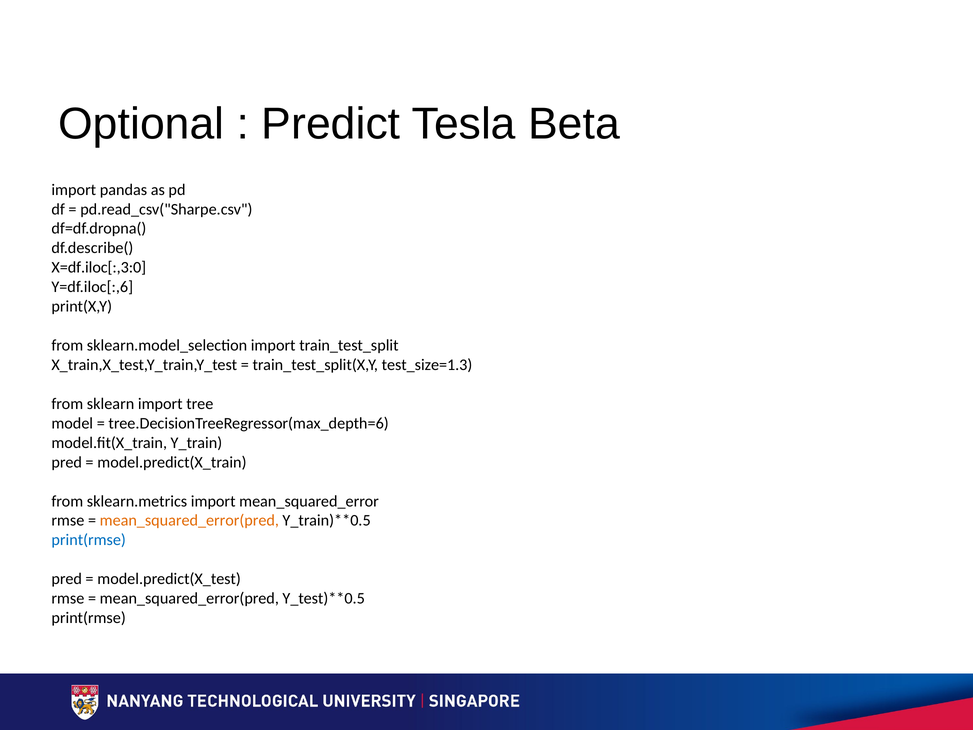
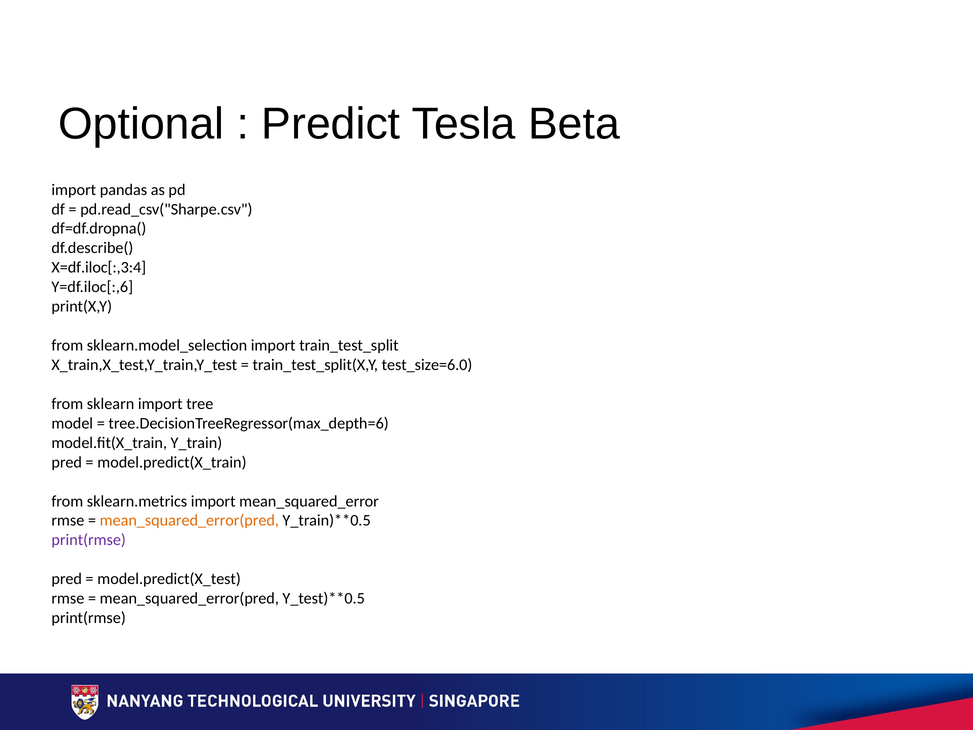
X=df.iloc[:,3:0: X=df.iloc[:,3:0 -> X=df.iloc[:,3:4 (99, 267)
test_size=1.3: test_size=1.3 -> test_size=6.0 (427, 365)
print(rmse colour: blue -> purple (89, 540)
